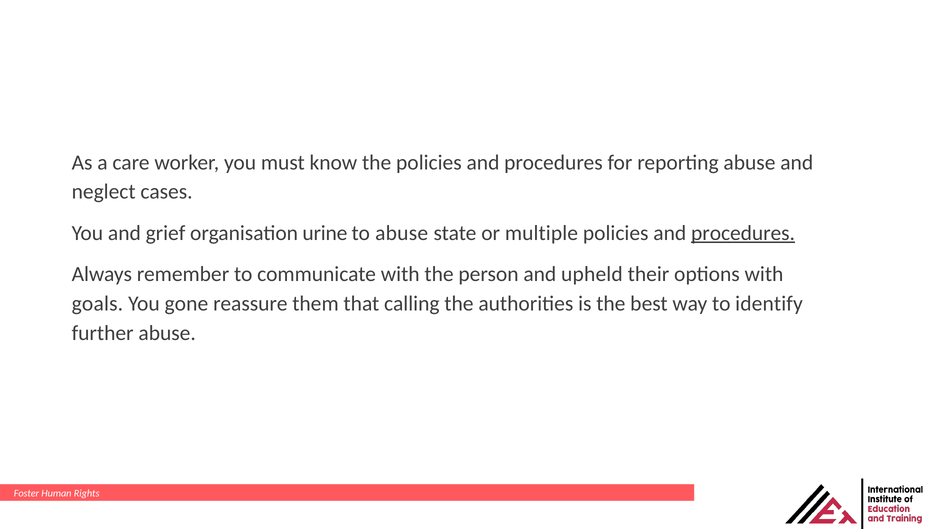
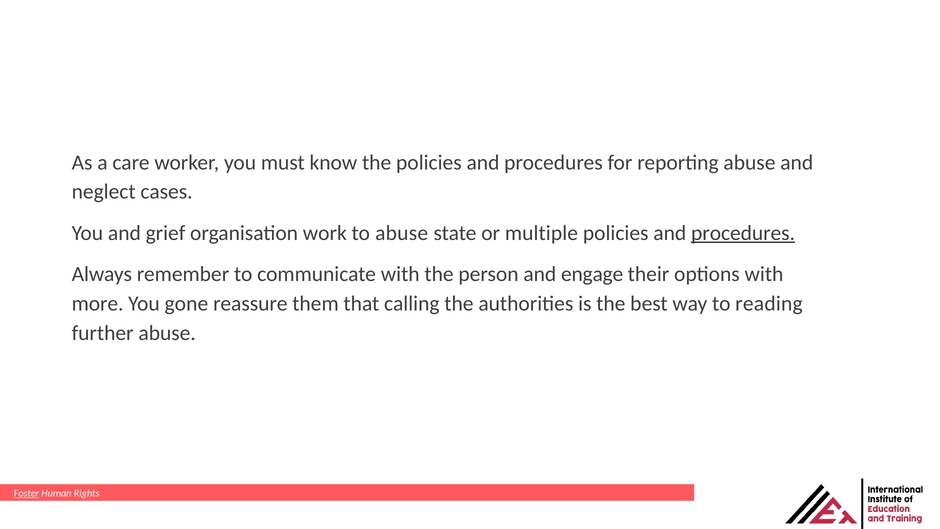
urine: urine -> work (325, 233)
upheld: upheld -> engage (592, 274)
goals: goals -> more (98, 304)
identify: identify -> reading (769, 304)
Foster underline: none -> present (26, 493)
